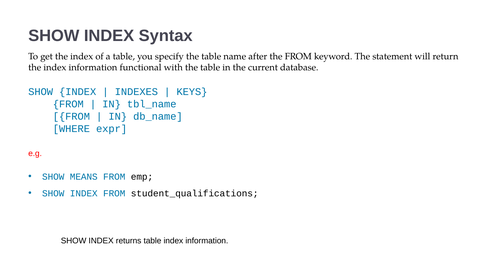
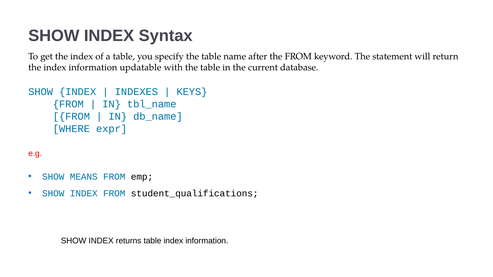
functional: functional -> updatable (141, 68)
